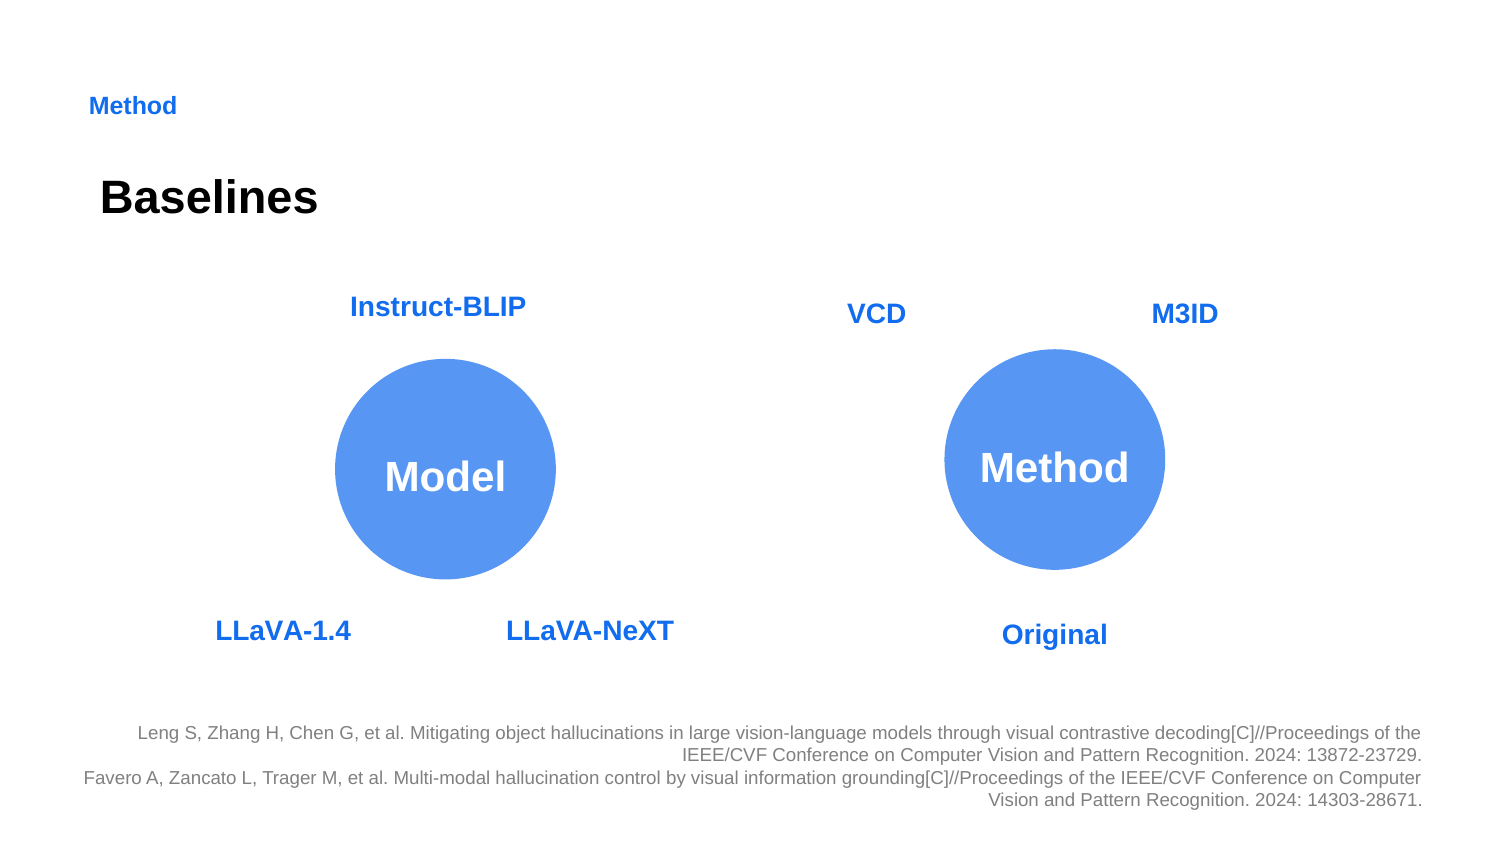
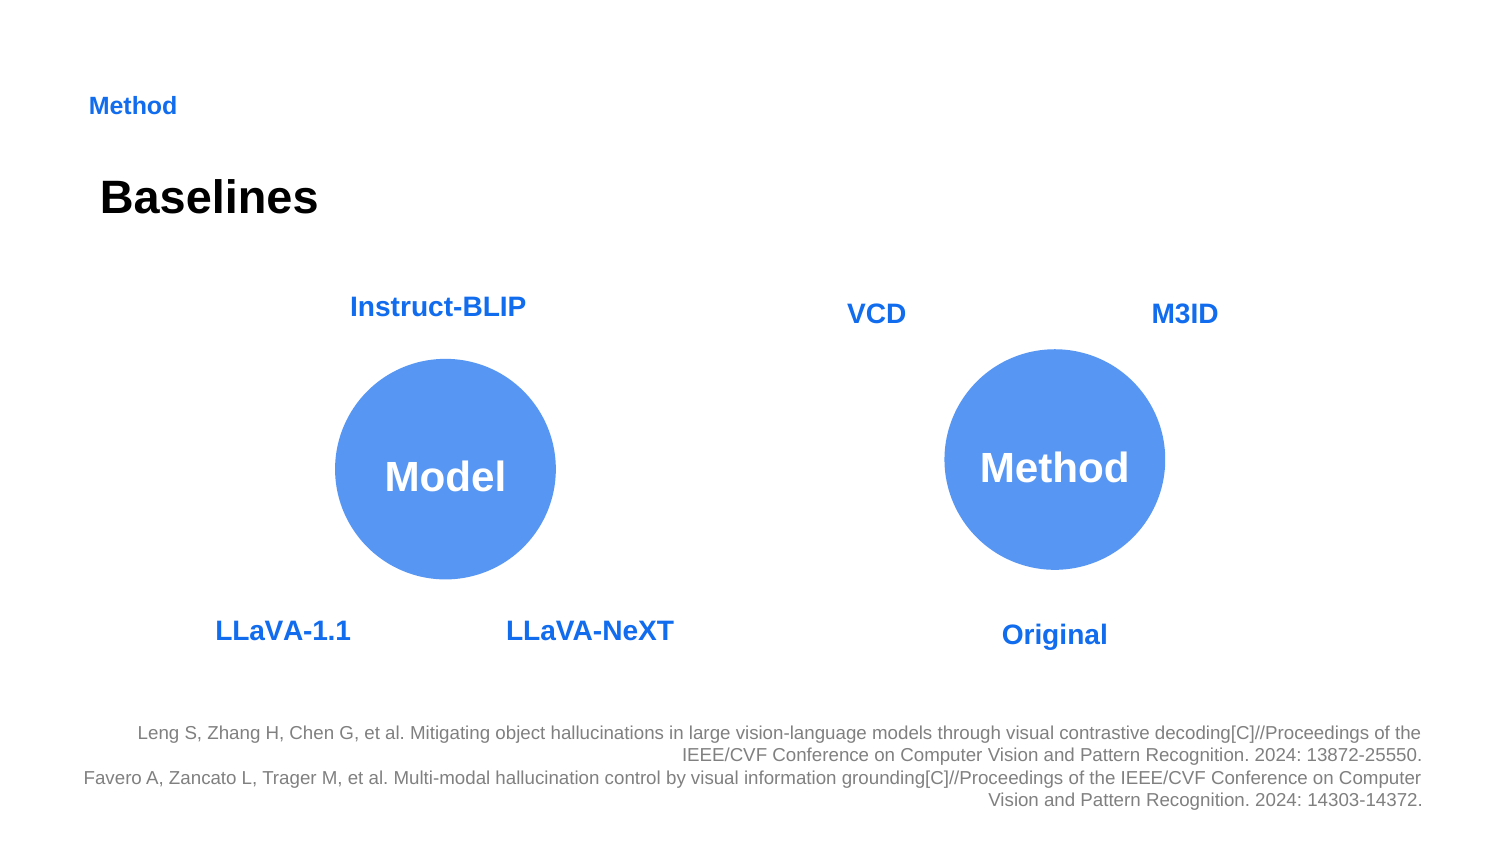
LLaVA-1.4: LLaVA-1.4 -> LLaVA-1.1 (283, 631)
13872-23729: 13872-23729 -> 13872-25550 (1364, 756)
14303-28671: 14303-28671 -> 14303-14372 (1365, 801)
